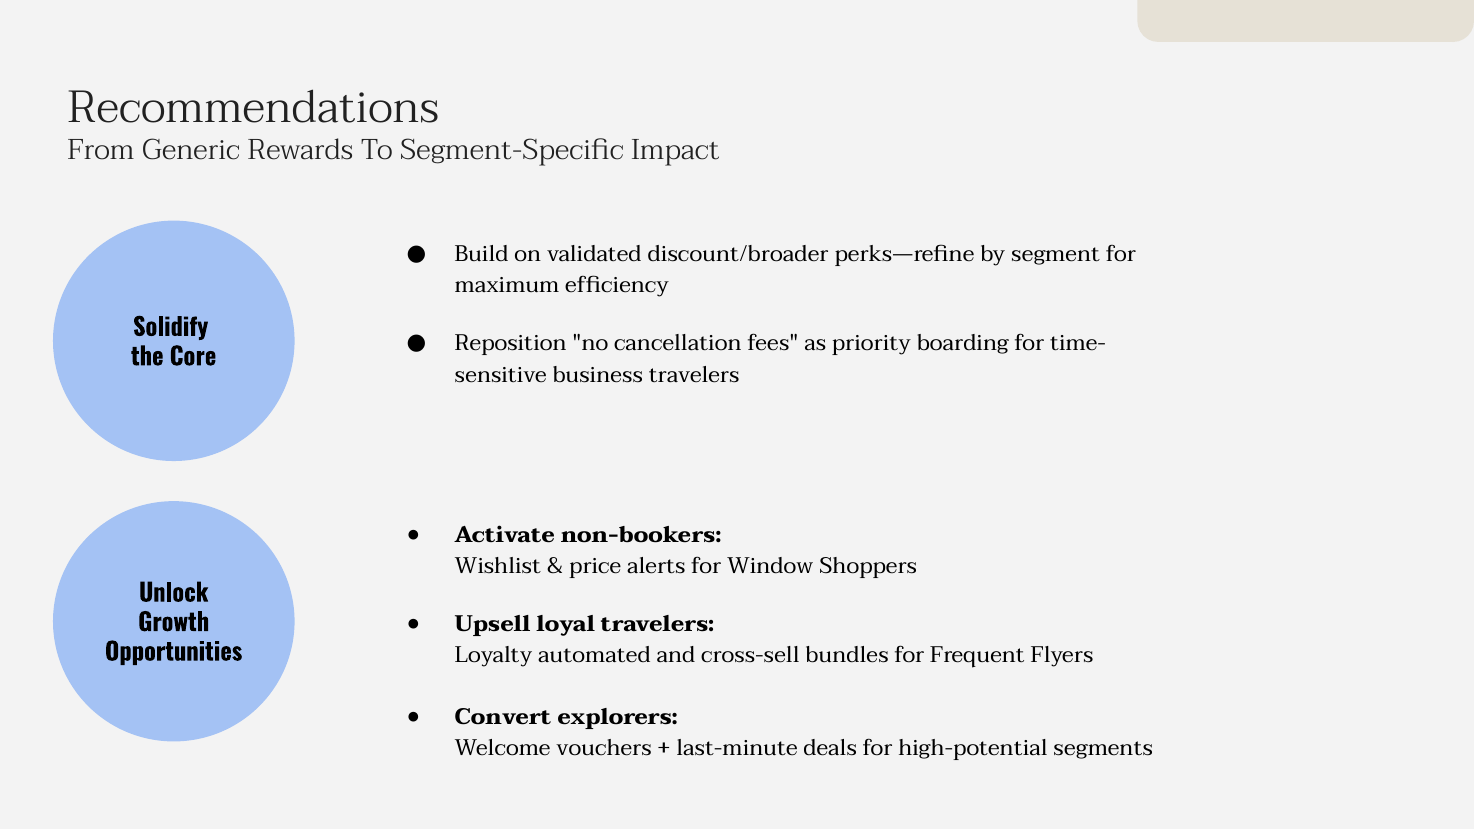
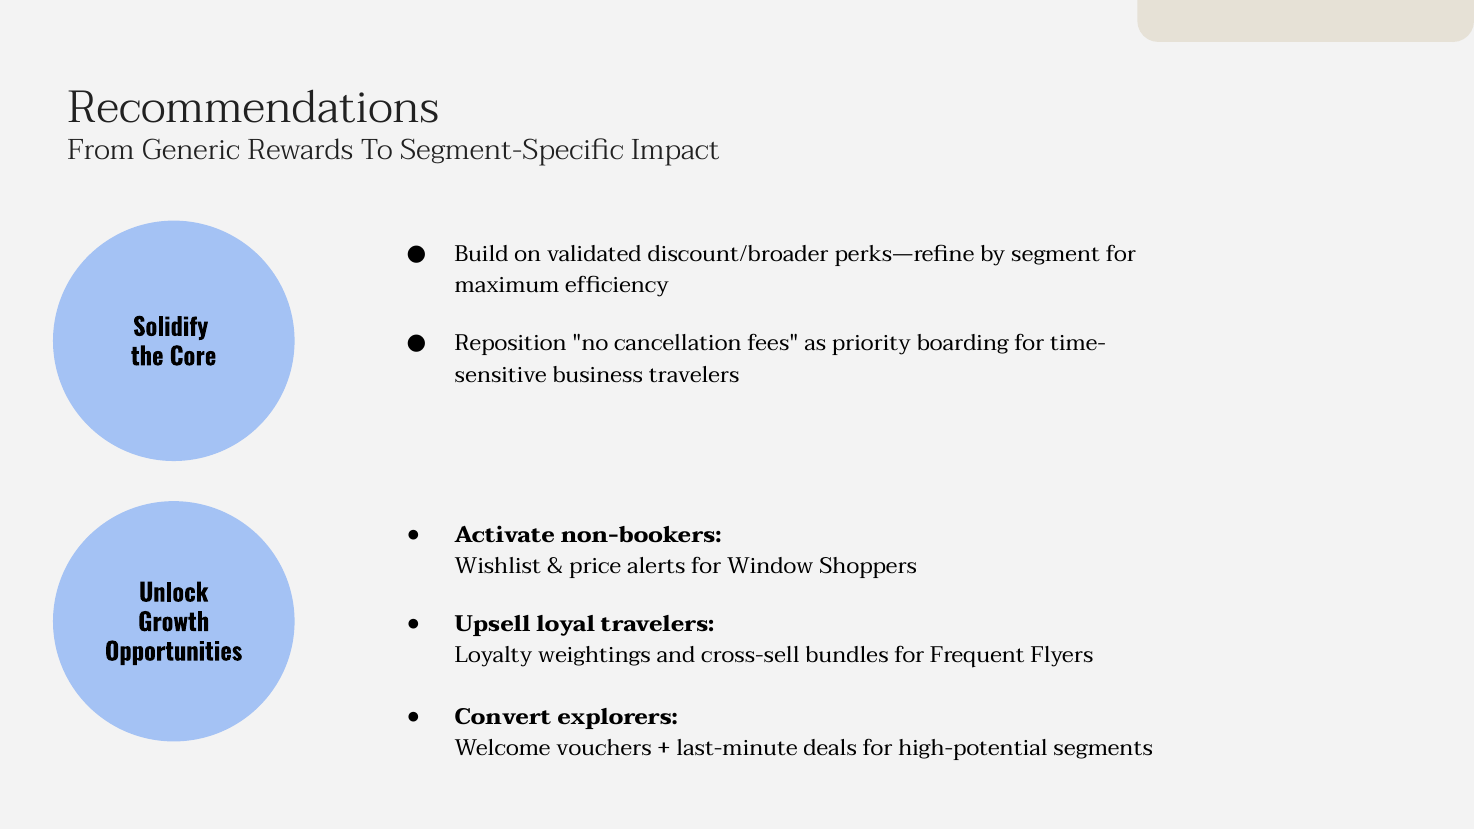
automated: automated -> weightings (594, 655)
